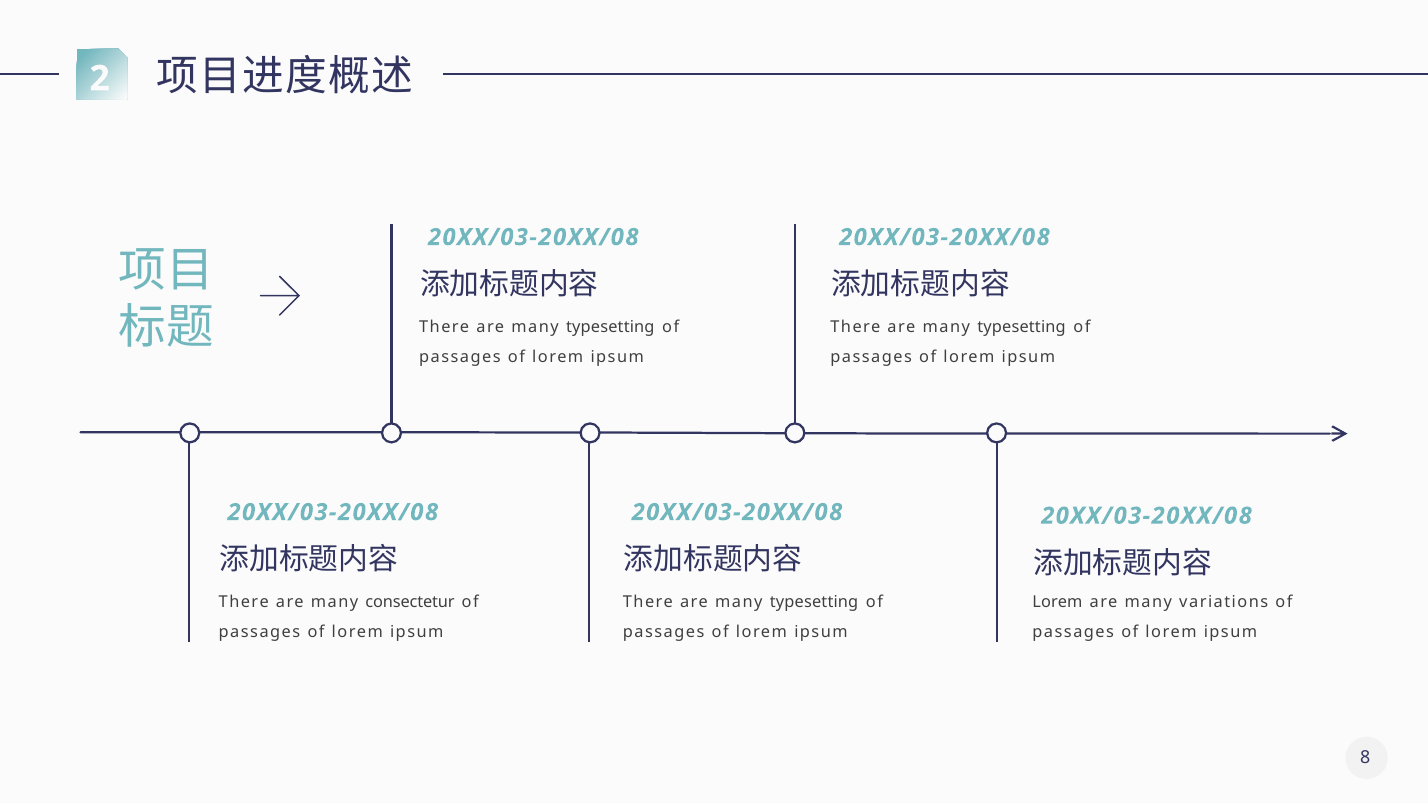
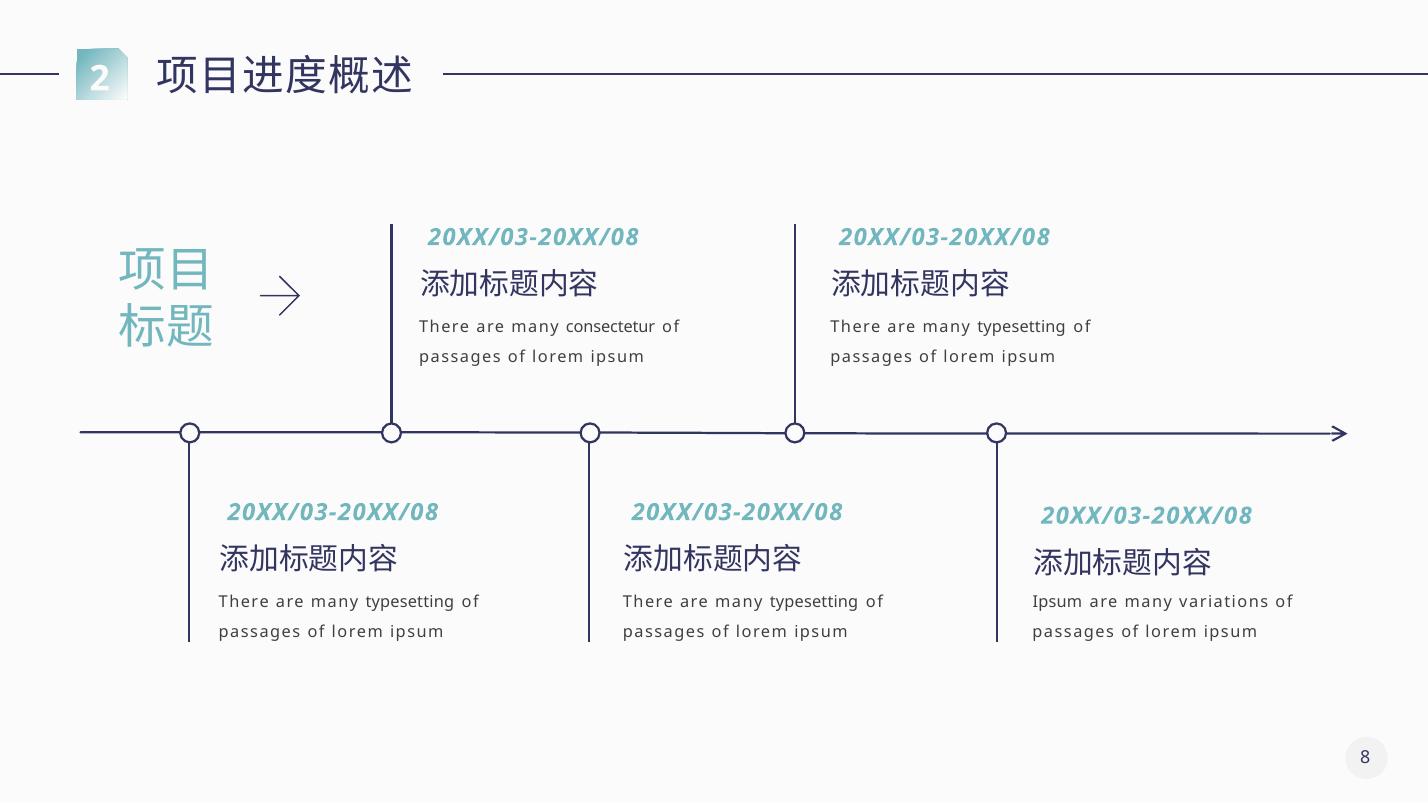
typesetting: typesetting -> consectetur (610, 327)
consectetur: consectetur -> typesetting (410, 603)
Lorem: Lorem -> Ipsum (1057, 603)
